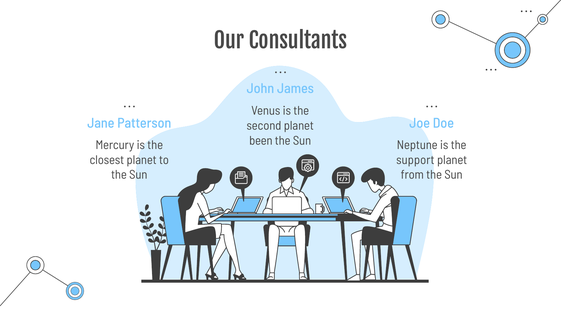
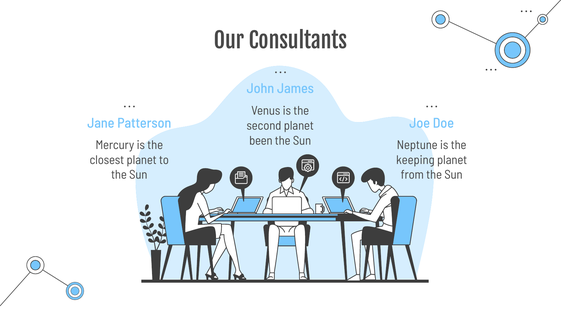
support: support -> keeping (415, 160)
